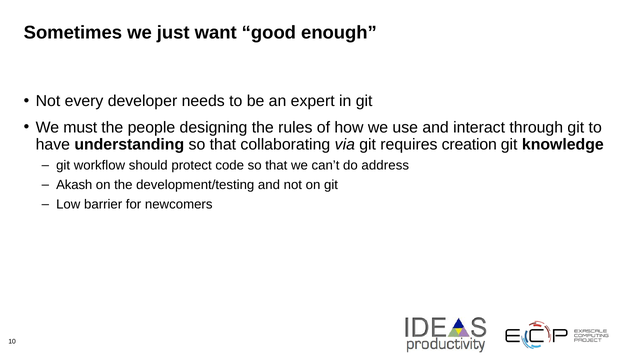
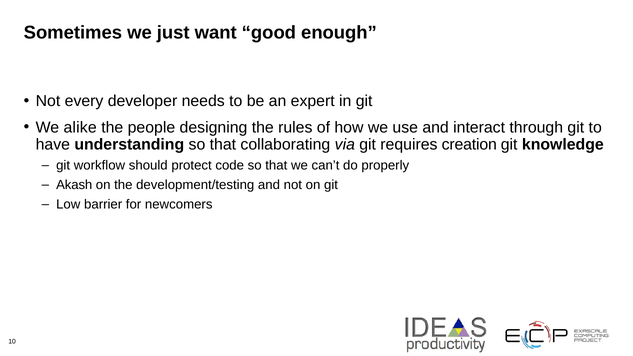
must: must -> alike (80, 127)
address: address -> properly (385, 165)
